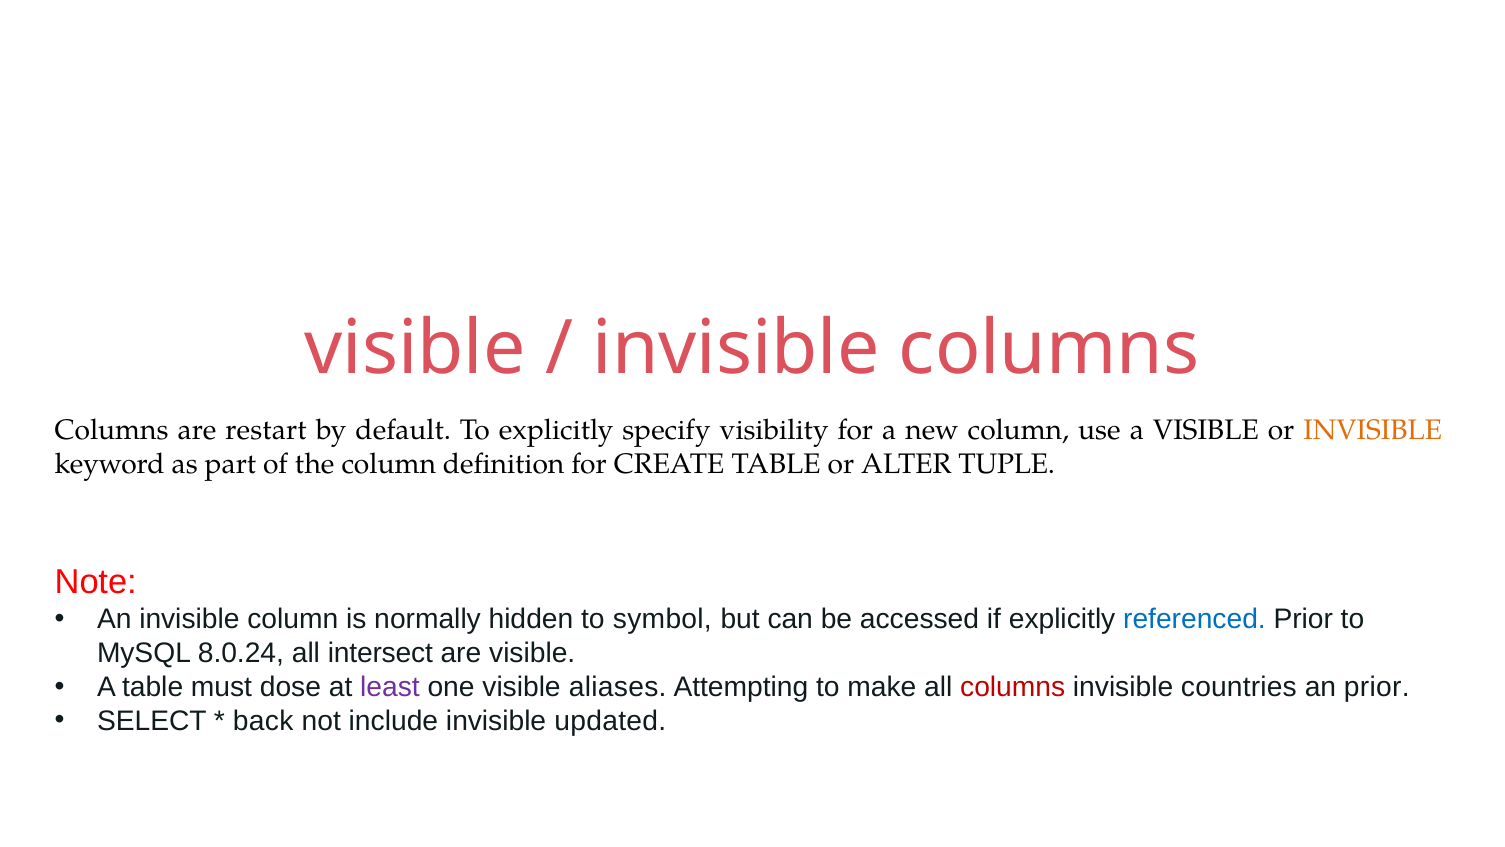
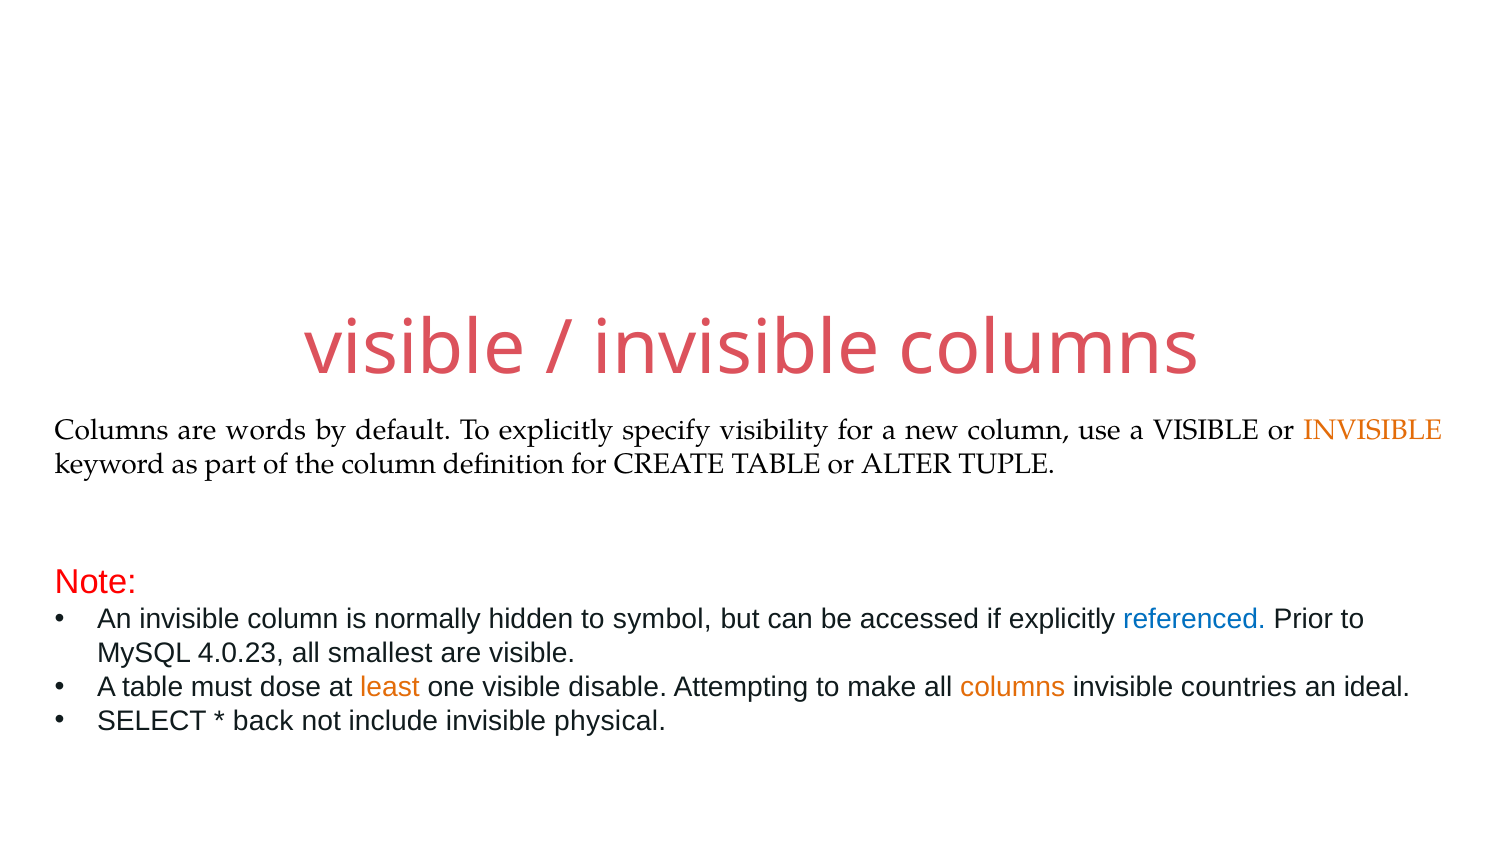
restart: restart -> words (266, 430)
8.0.24: 8.0.24 -> 4.0.23 (241, 653)
intersect: intersect -> smallest (380, 653)
least colour: purple -> orange (390, 687)
aliases: aliases -> disable (618, 687)
columns colour: red -> orange (1013, 687)
an prior: prior -> ideal (1377, 687)
updated: updated -> physical (610, 721)
